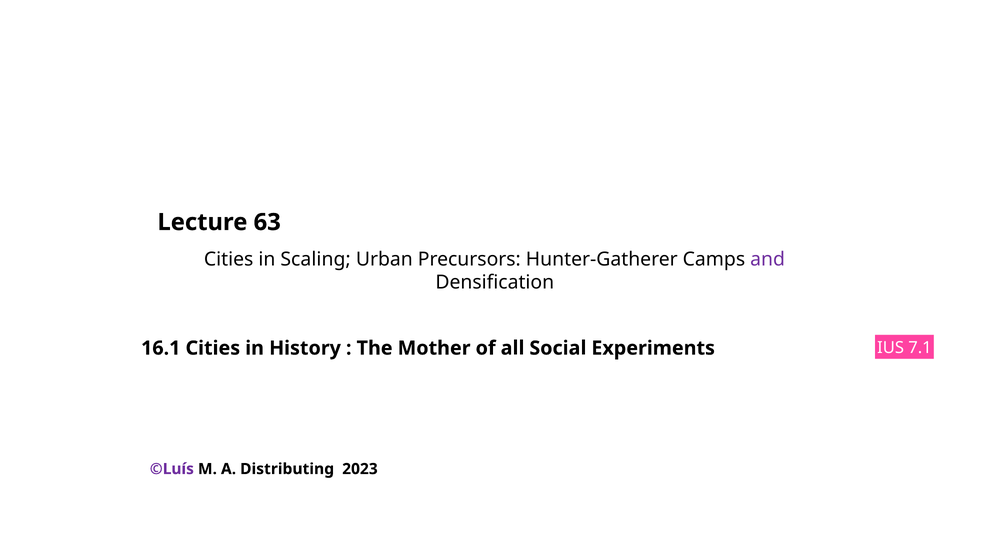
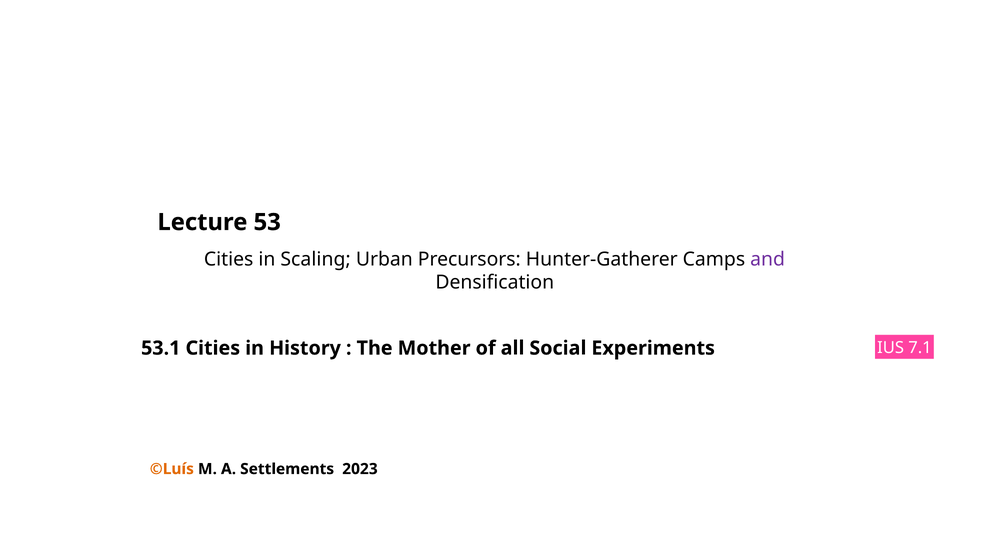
63: 63 -> 53 (267, 222)
16.1: 16.1 -> 53.1 (161, 348)
©Luís colour: purple -> orange (172, 469)
Distributing: Distributing -> Settlements (287, 469)
